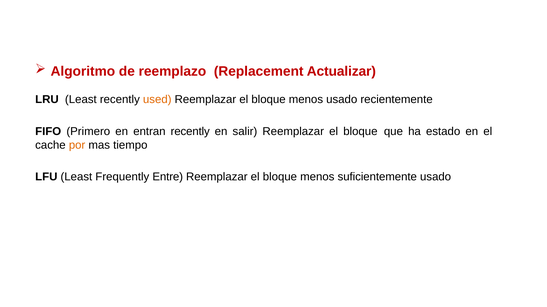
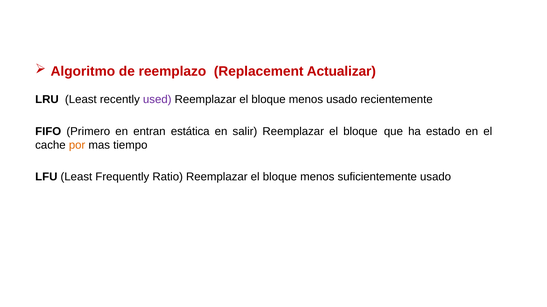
used colour: orange -> purple (157, 100)
entran recently: recently -> estática (190, 132)
Entre: Entre -> Ratio (168, 177)
